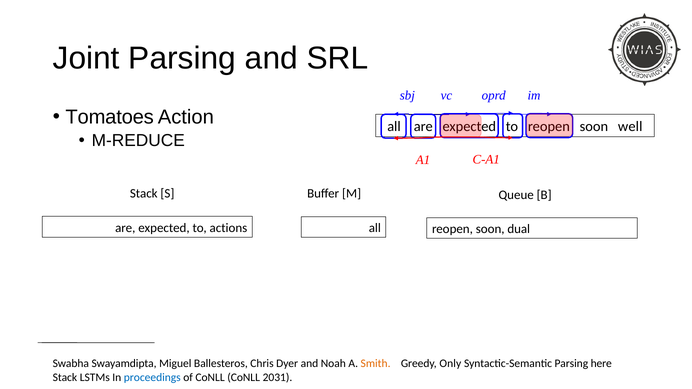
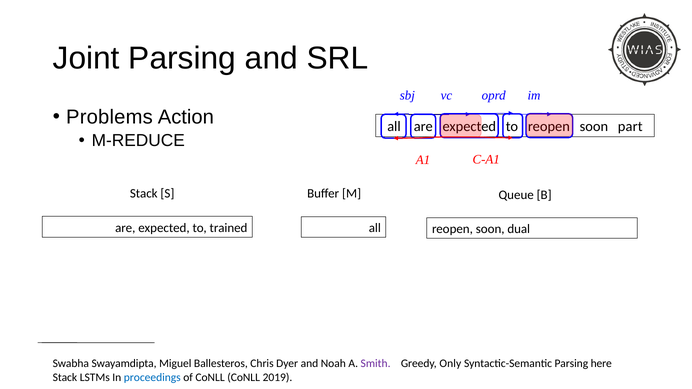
Tomatoes: Tomatoes -> Problems (109, 117)
well: well -> part (630, 127)
actions: actions -> trained (228, 228)
Smith colour: orange -> purple (376, 364)
2031: 2031 -> 2019 (277, 378)
